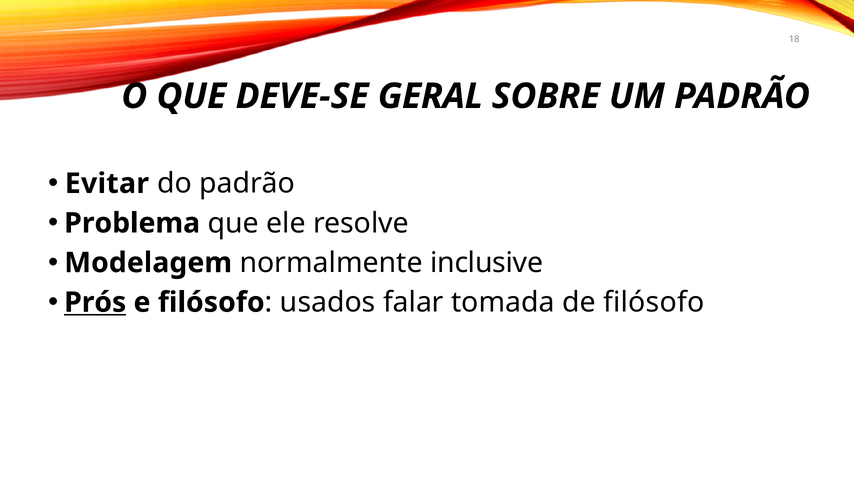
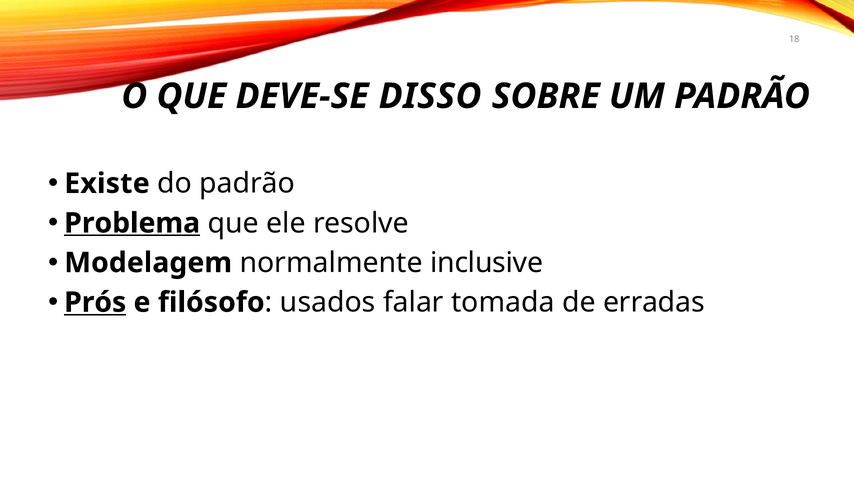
GERAL: GERAL -> DISSO (430, 96)
Evitar: Evitar -> Existe (107, 184)
Problema underline: none -> present (132, 223)
de filósofo: filósofo -> erradas (654, 303)
